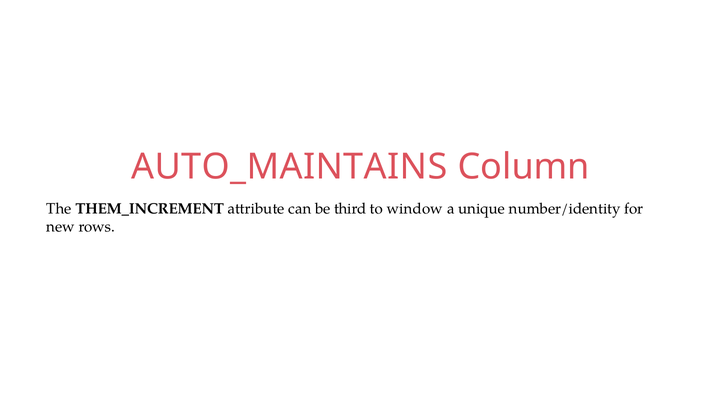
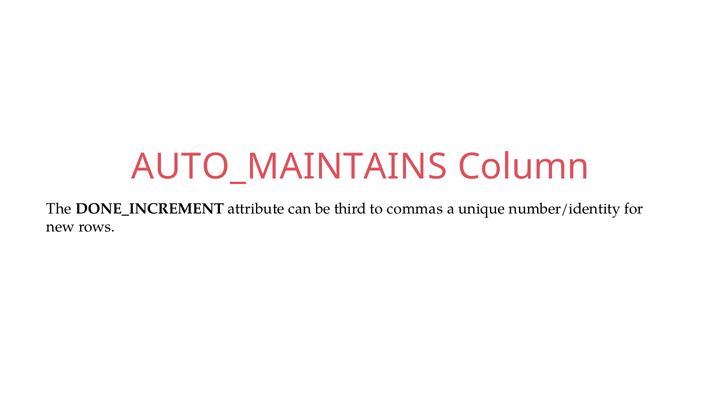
THEM_INCREMENT: THEM_INCREMENT -> DONE_INCREMENT (150, 208)
window: window -> commas (415, 208)
